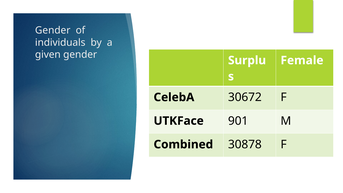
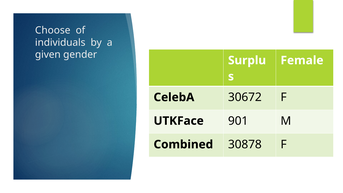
Gender: Gender -> Choose (53, 30)
